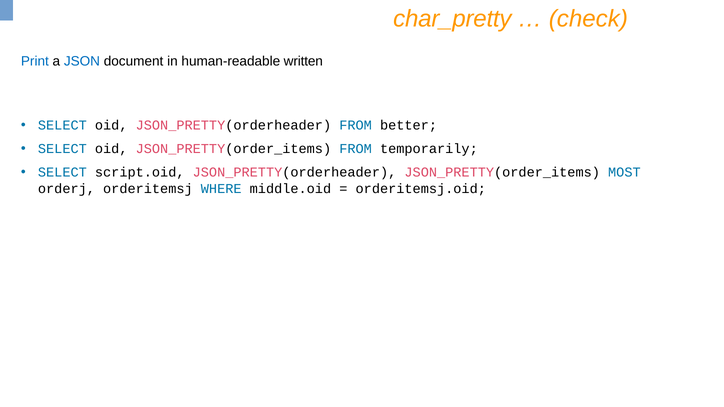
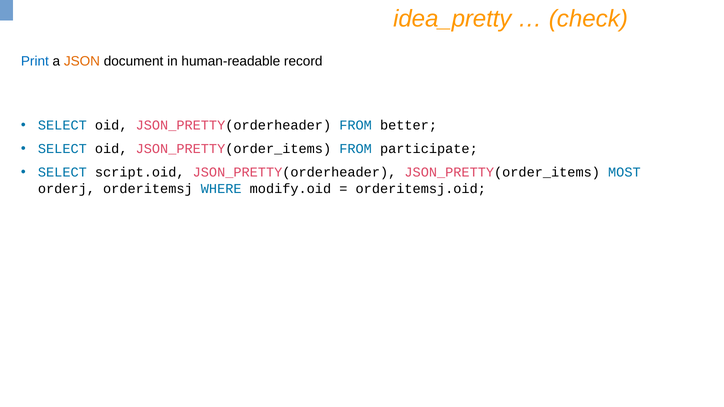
char_pretty: char_pretty -> idea_pretty (452, 19)
JSON colour: blue -> orange (82, 62)
written: written -> record (303, 62)
temporarily: temporarily -> participate (429, 149)
middle.oid: middle.oid -> modify.oid (290, 189)
